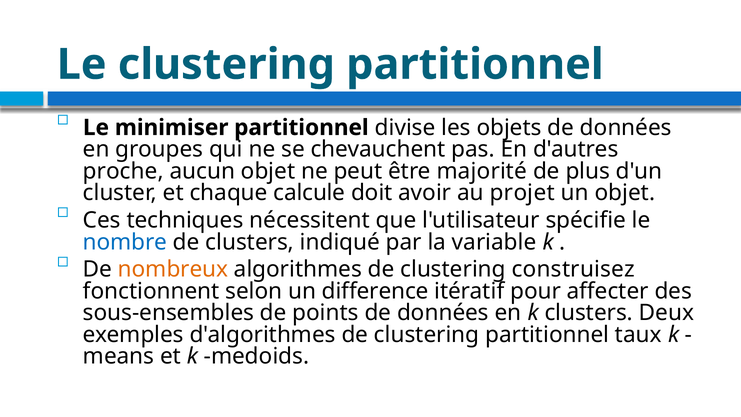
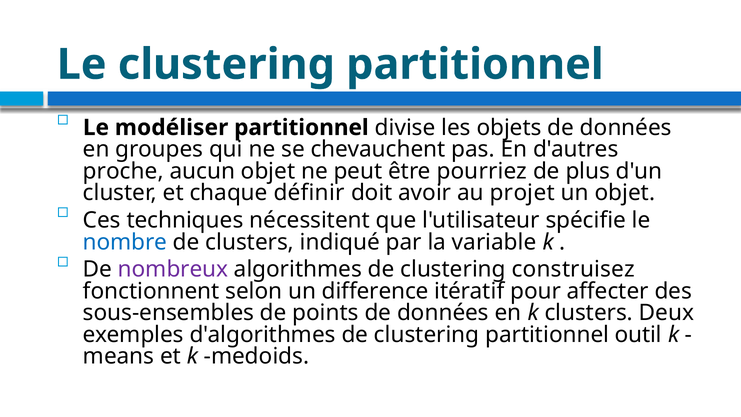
minimiser: minimiser -> modéliser (172, 128)
majorité: majorité -> pourriez (482, 171)
calcule: calcule -> définir (309, 193)
nombreux colour: orange -> purple (173, 269)
taux: taux -> outil (638, 335)
